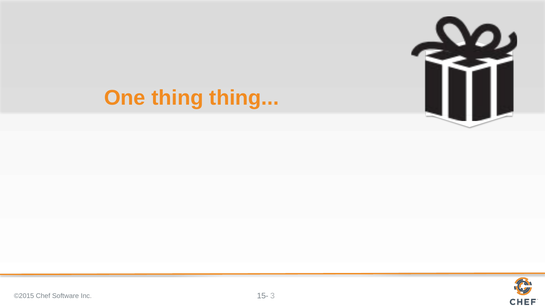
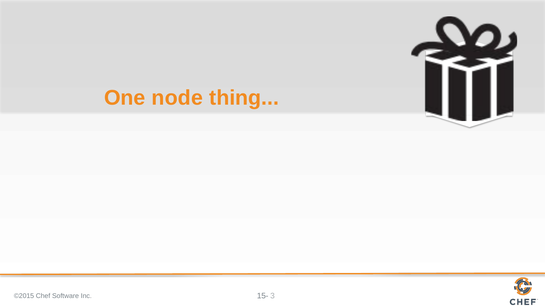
One thing: thing -> node (177, 98)
